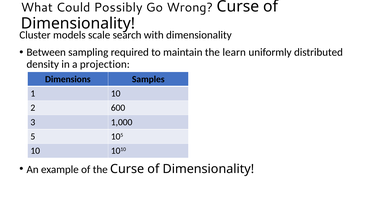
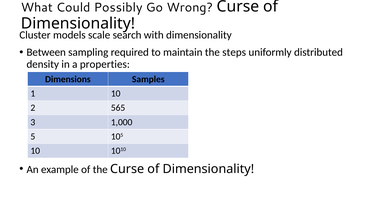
learn: learn -> steps (234, 52)
projection: projection -> properties (105, 64)
600: 600 -> 565 (118, 108)
